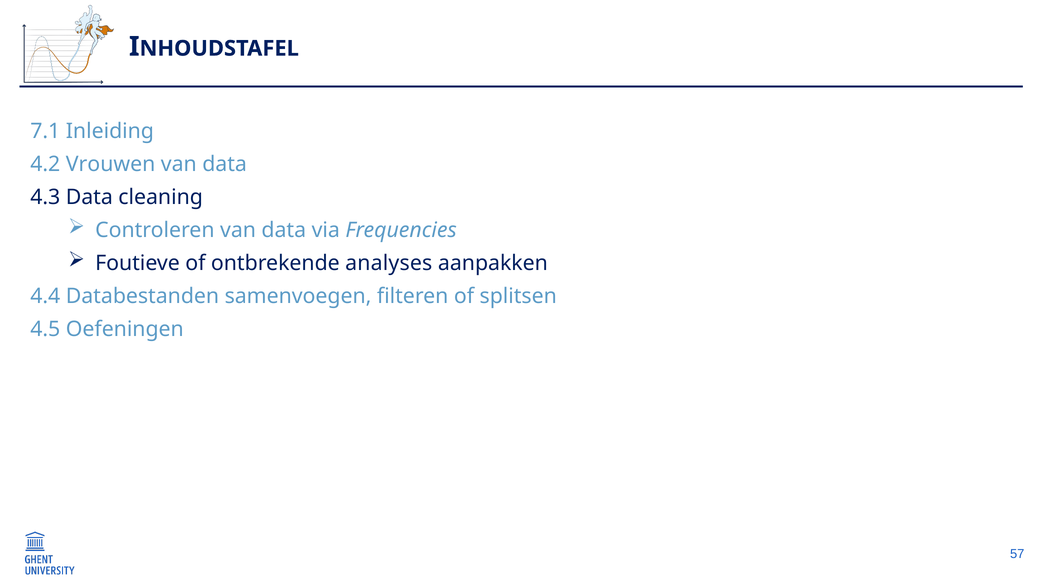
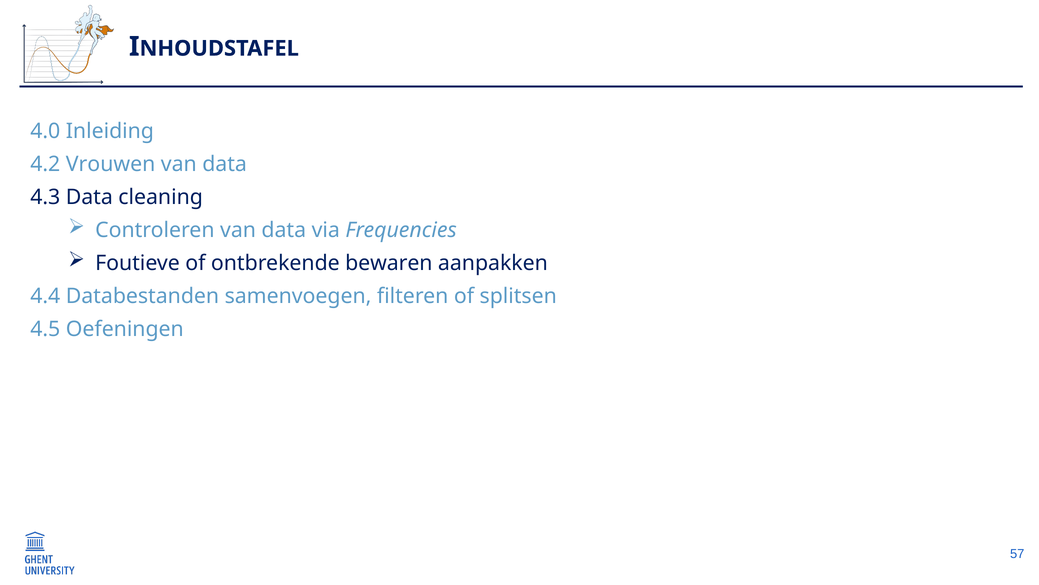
7.1: 7.1 -> 4.0 (45, 131)
analyses: analyses -> bewaren (389, 263)
